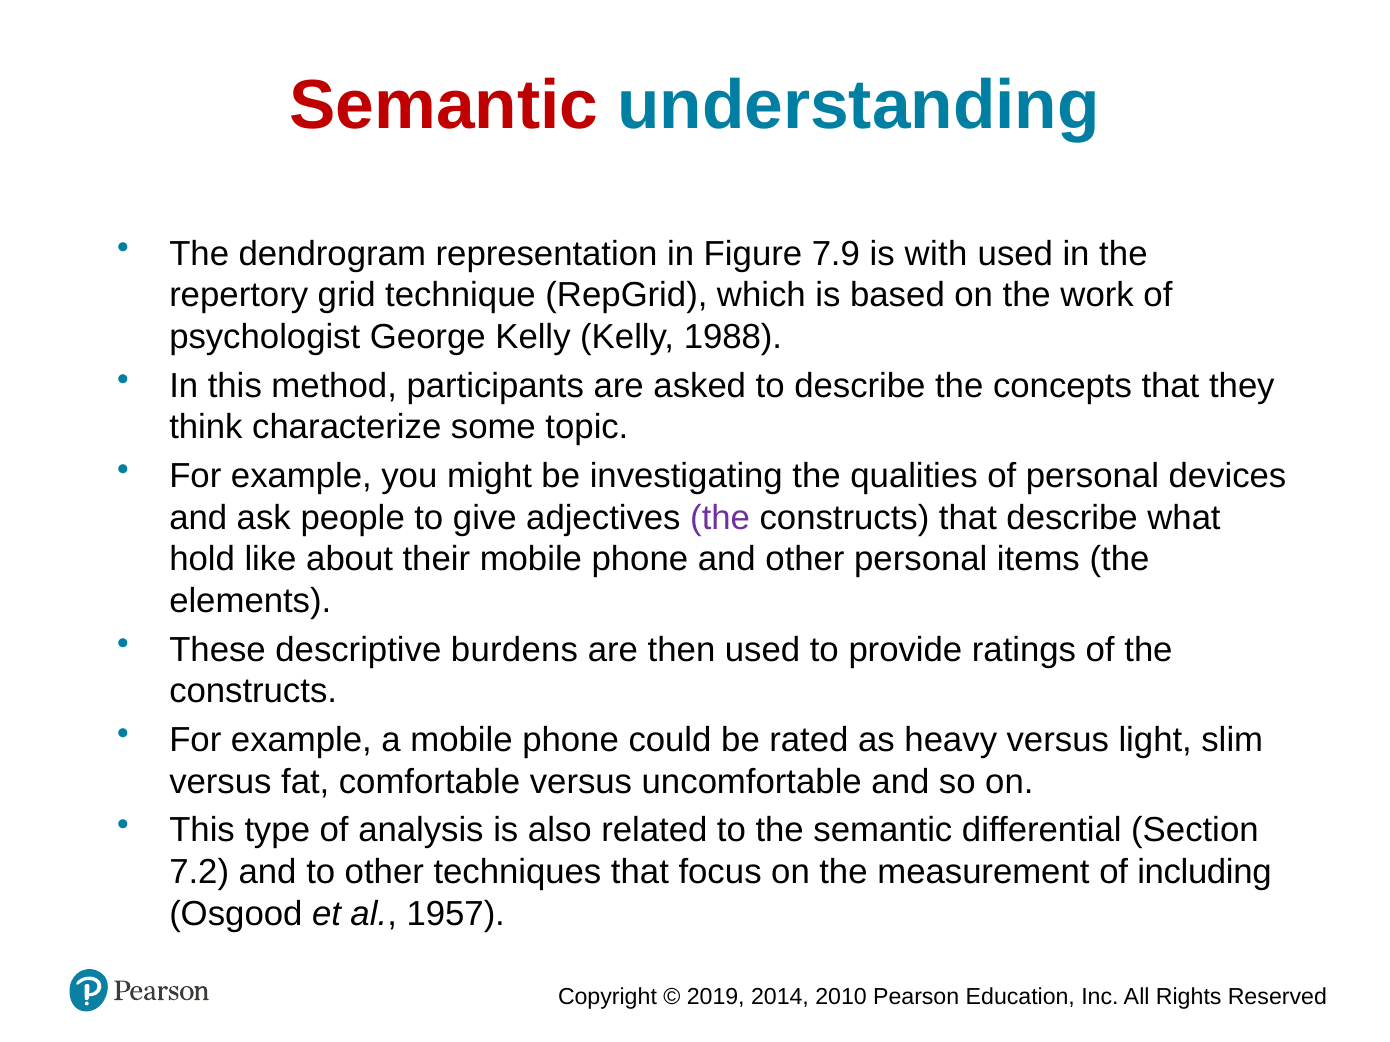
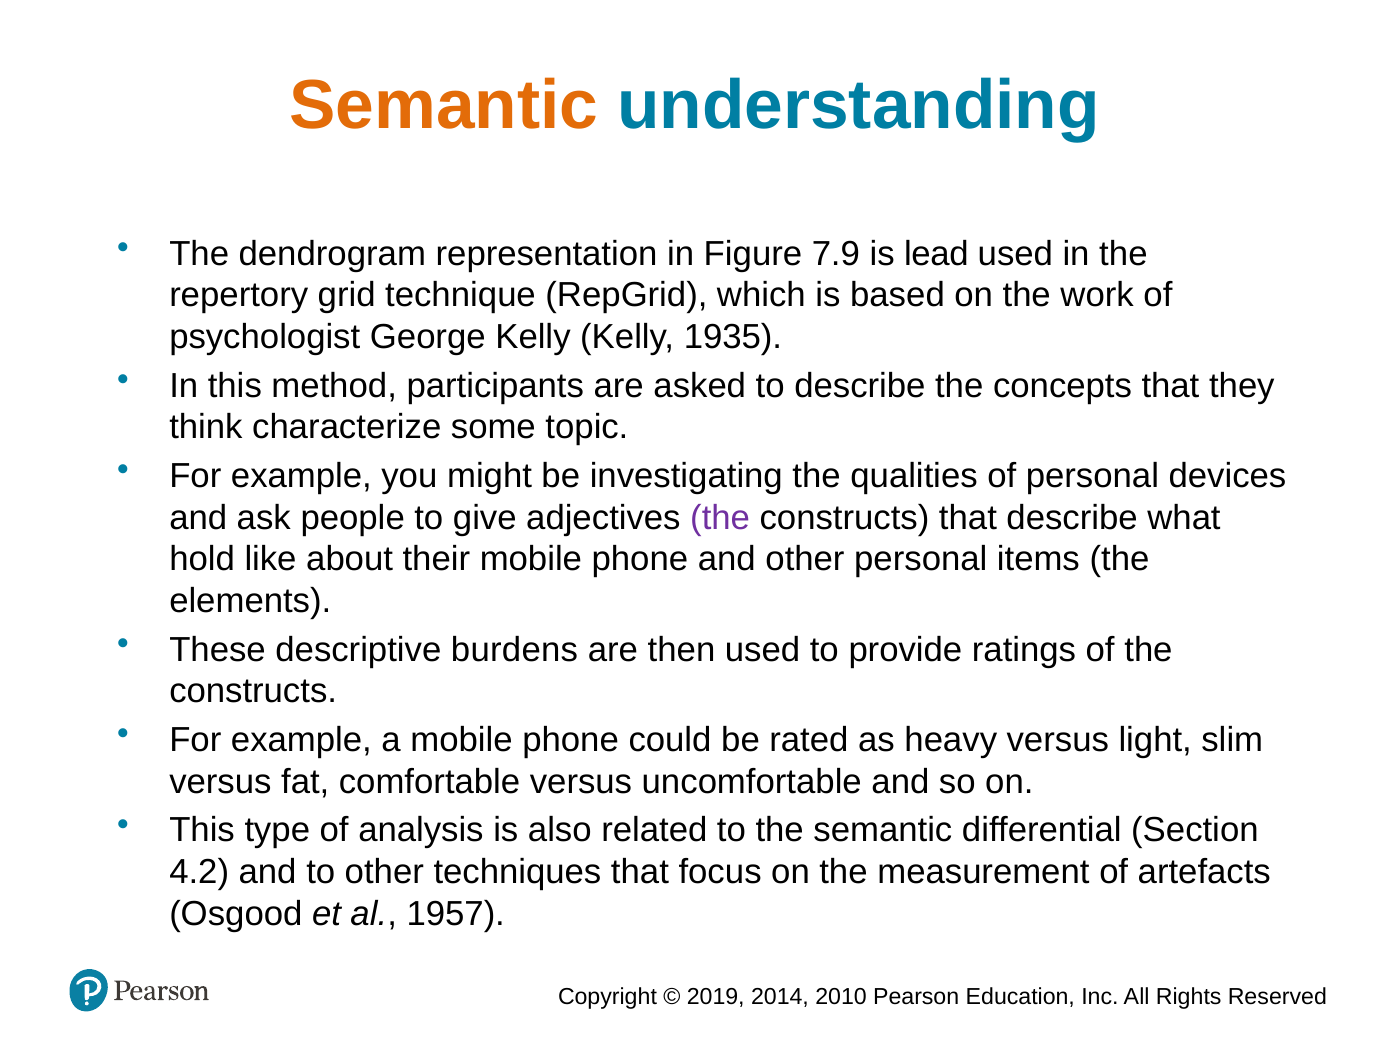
Semantic colour: red -> orange (444, 106)
with: with -> lead (936, 254)
1988: 1988 -> 1935 (733, 337)
7.2: 7.2 -> 4.2 (199, 872)
including: including -> artefacts (1204, 872)
